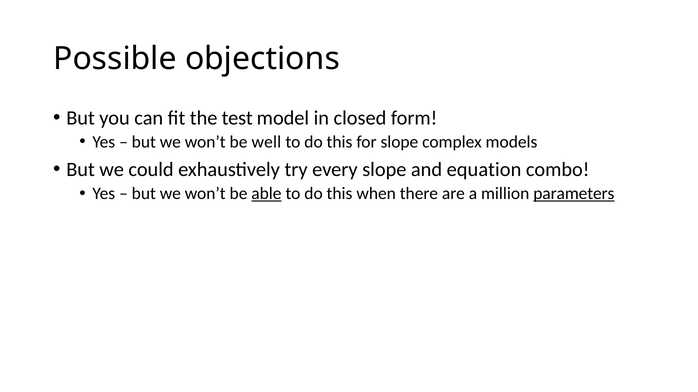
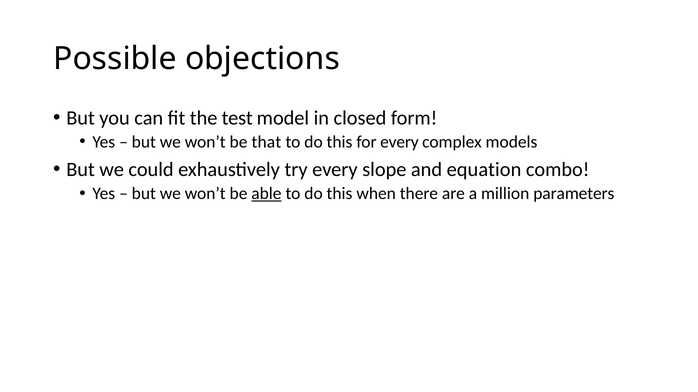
well: well -> that (266, 142)
for slope: slope -> every (399, 142)
parameters underline: present -> none (574, 194)
